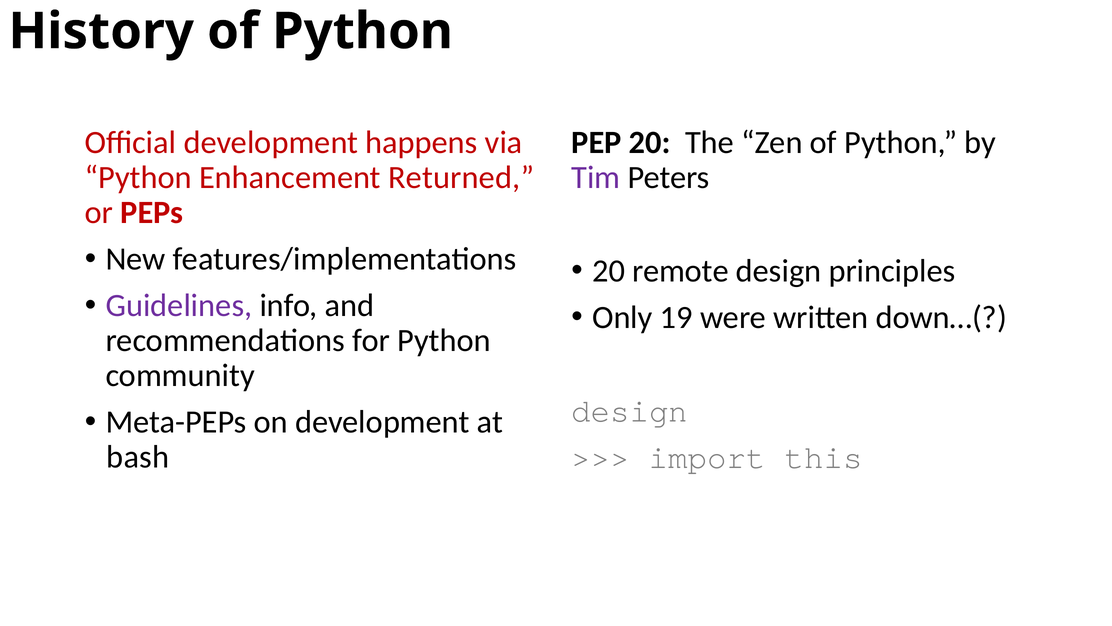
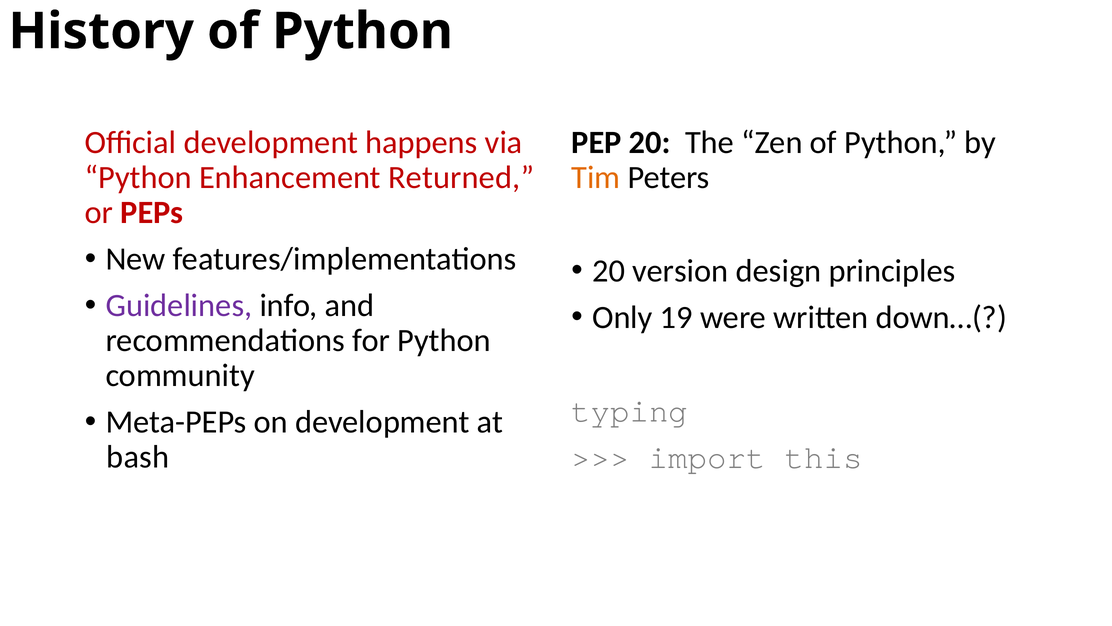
Tim colour: purple -> orange (596, 177)
remote: remote -> version (680, 271)
design: design -> typing (630, 411)
